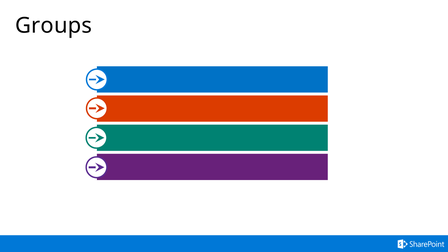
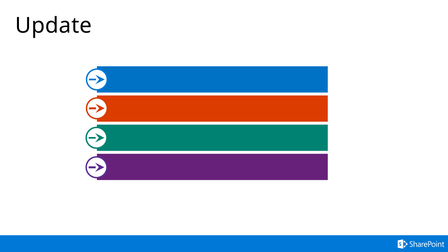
Groups: Groups -> Update (54, 26)
